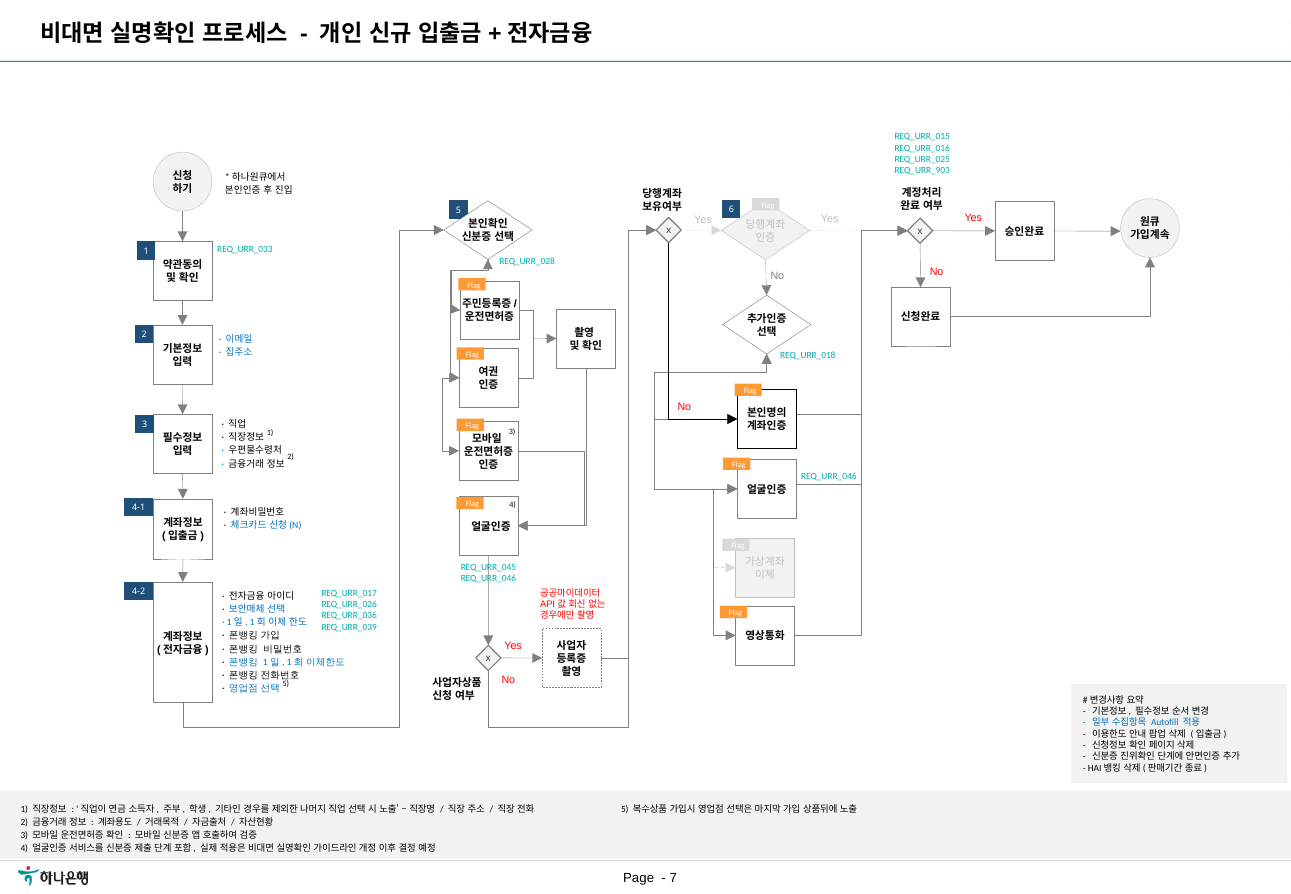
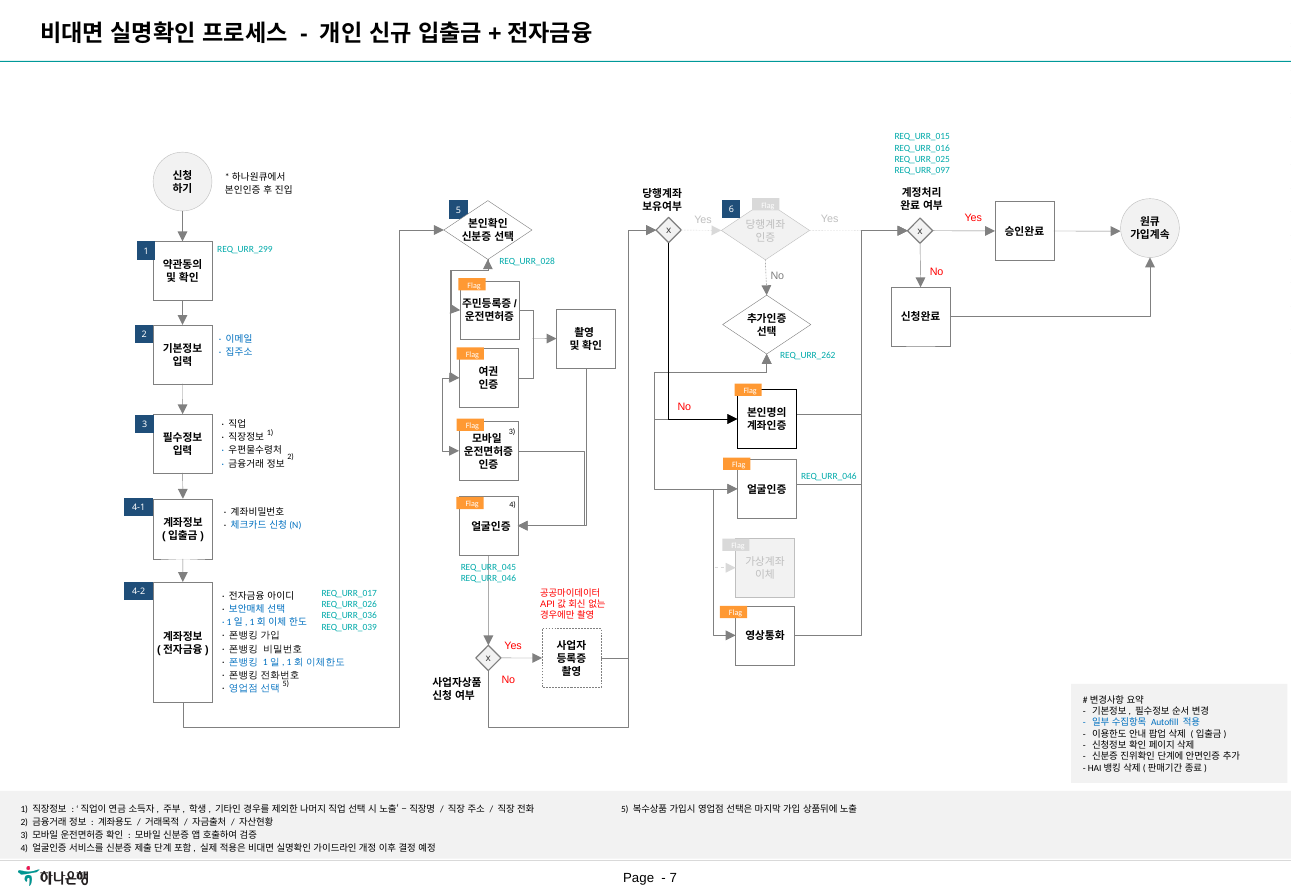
REQ_URR_903: REQ_URR_903 -> REQ_URR_097 (922, 171)
REQ_URR_033: REQ_URR_033 -> REQ_URR_299 (245, 249)
REQ_URR_018: REQ_URR_018 -> REQ_URR_262 (808, 356)
